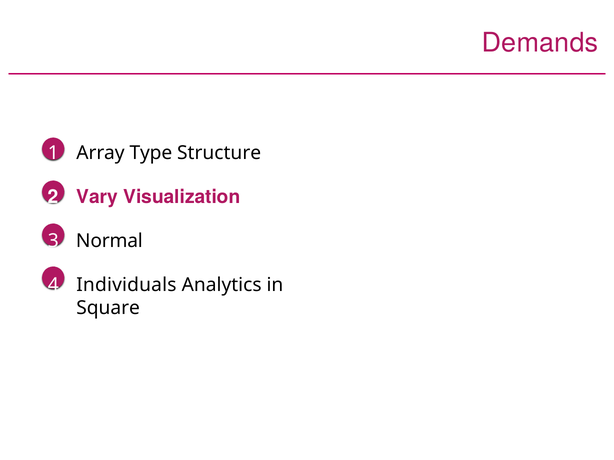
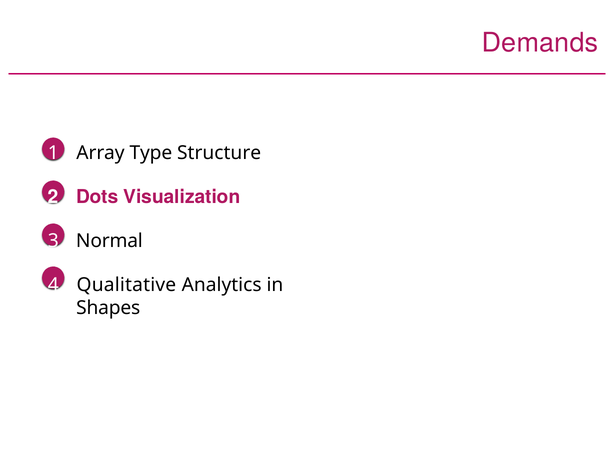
Vary: Vary -> Dots (97, 197)
Individuals: Individuals -> Qualitative (126, 285)
Square: Square -> Shapes (108, 308)
